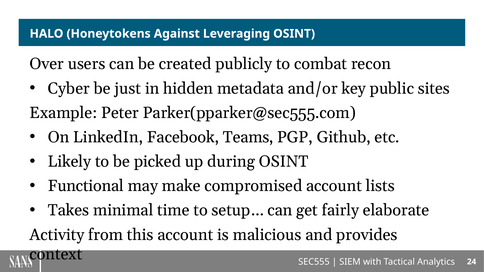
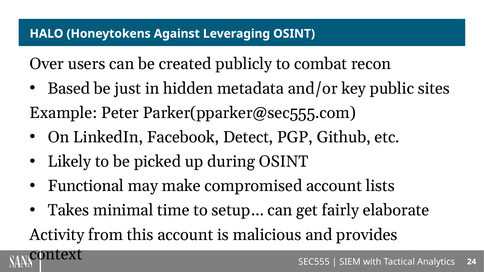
Cyber: Cyber -> Based (69, 88)
Teams: Teams -> Detect (248, 137)
